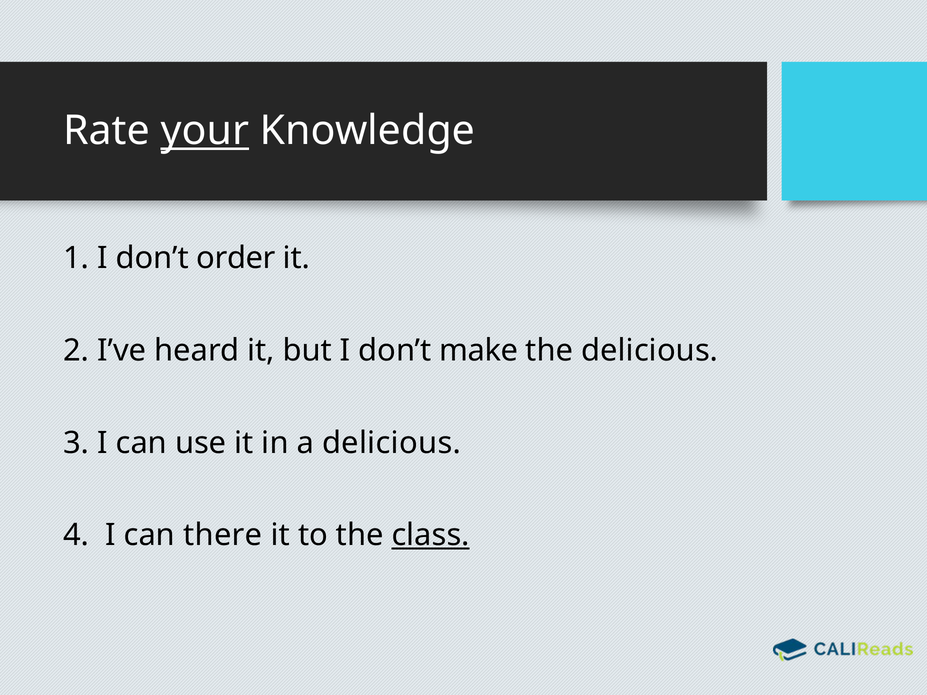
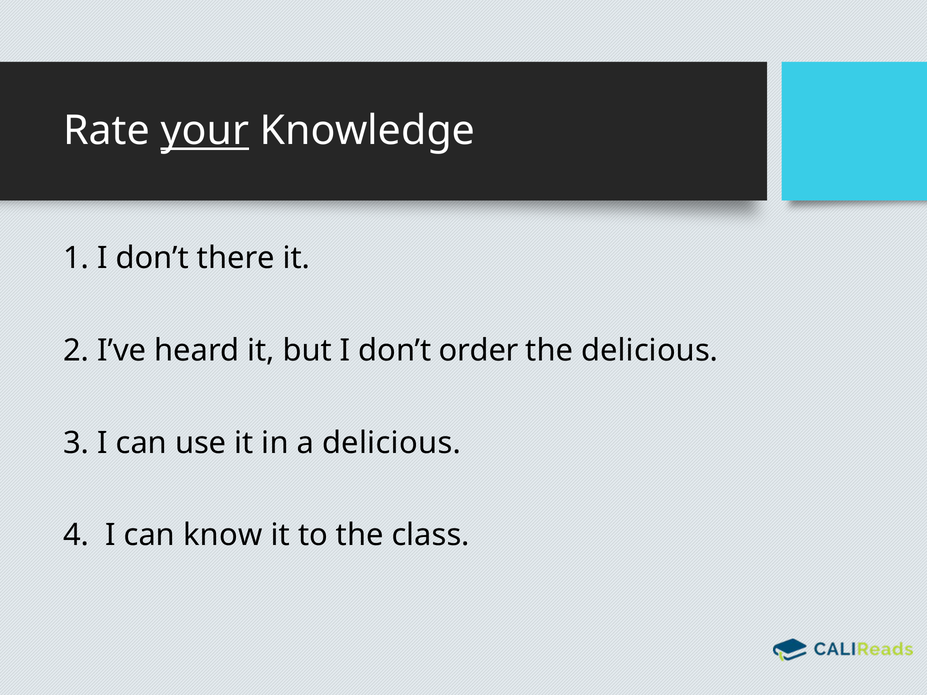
order: order -> there (236, 258)
make: make -> order (479, 351)
there: there -> know (223, 535)
class underline: present -> none (431, 535)
